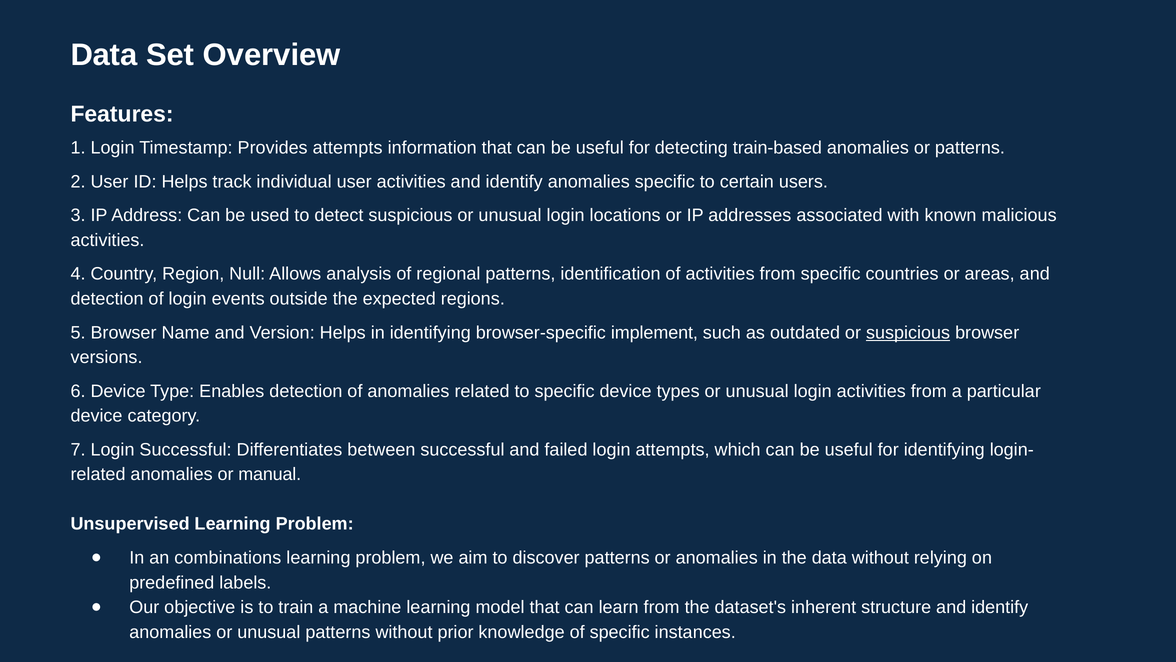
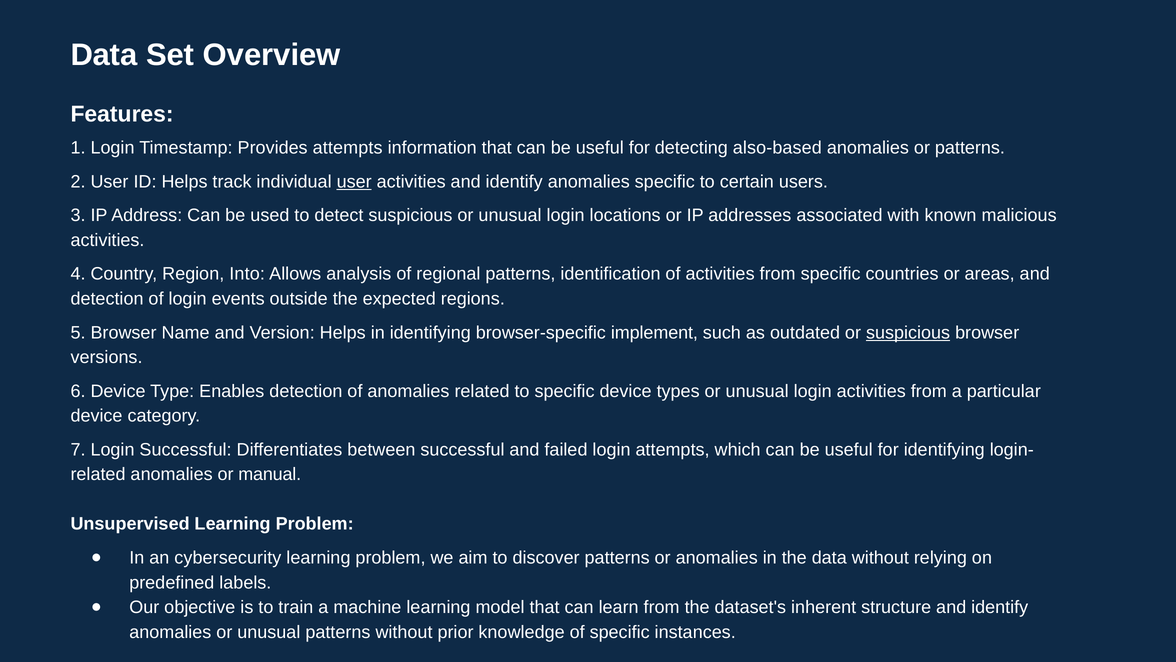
train-based: train-based -> also-based (777, 148)
user underline: none -> present (354, 182)
Null: Null -> Into (247, 274)
combinations: combinations -> cybersecurity (228, 557)
